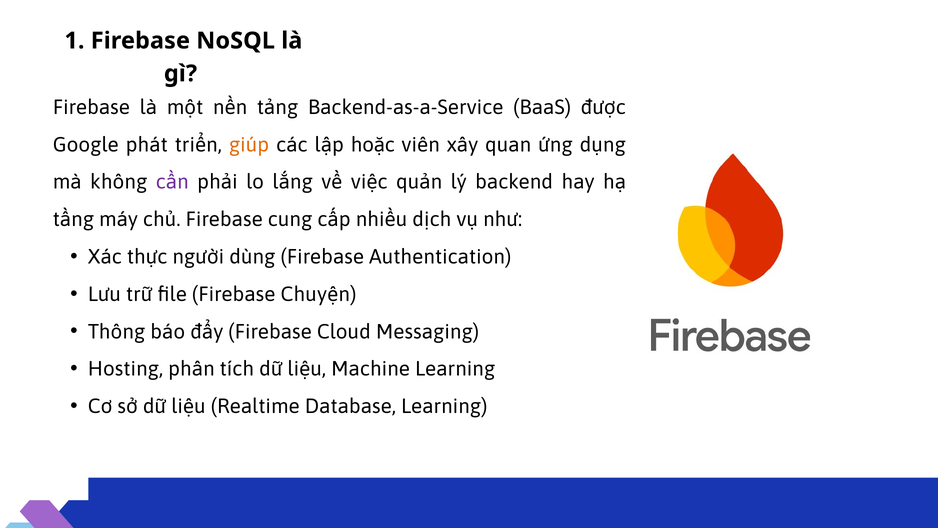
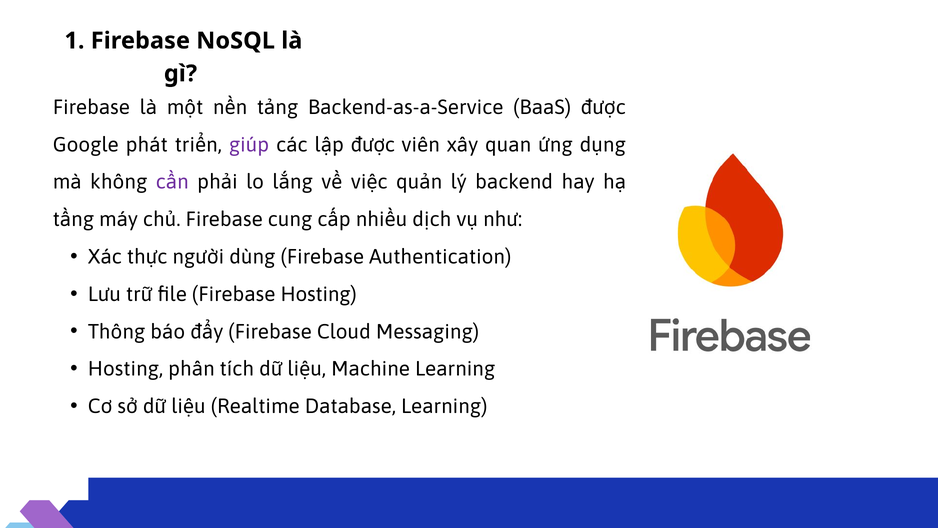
giúp colour: orange -> purple (249, 145)
lập hoặc: hoặc -> được (373, 145)
Firebase Chuyện: Chuyện -> Hosting (319, 294)
